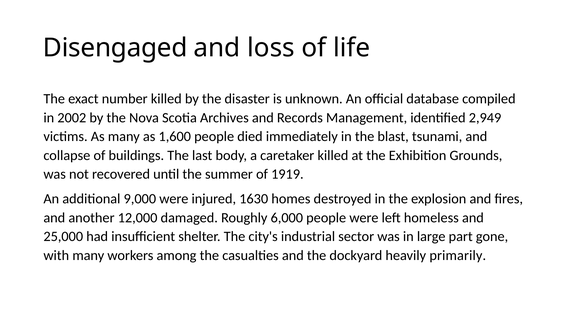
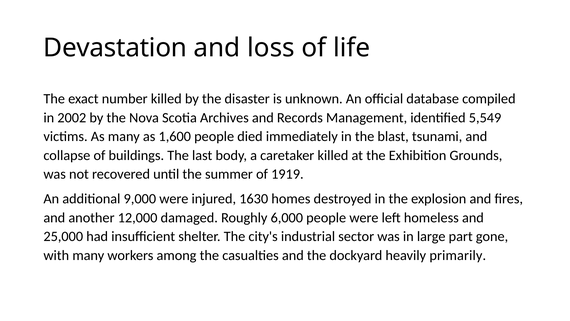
Disengaged: Disengaged -> Devastation (115, 48)
2,949: 2,949 -> 5,549 (485, 118)
